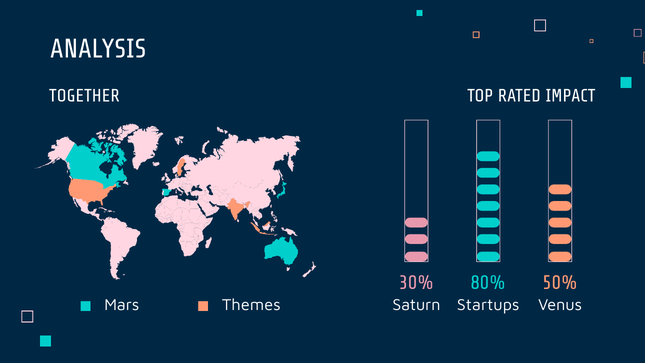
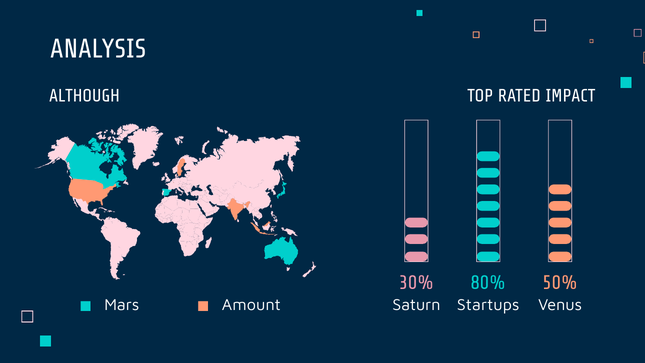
TOGETHER: TOGETHER -> ALTHOUGH (85, 96)
Themes: Themes -> Amount (251, 305)
